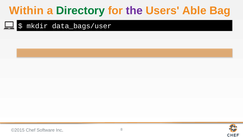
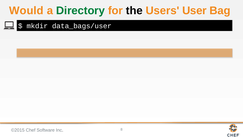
Within: Within -> Would (26, 11)
the colour: purple -> black (134, 11)
Able: Able -> User (194, 11)
